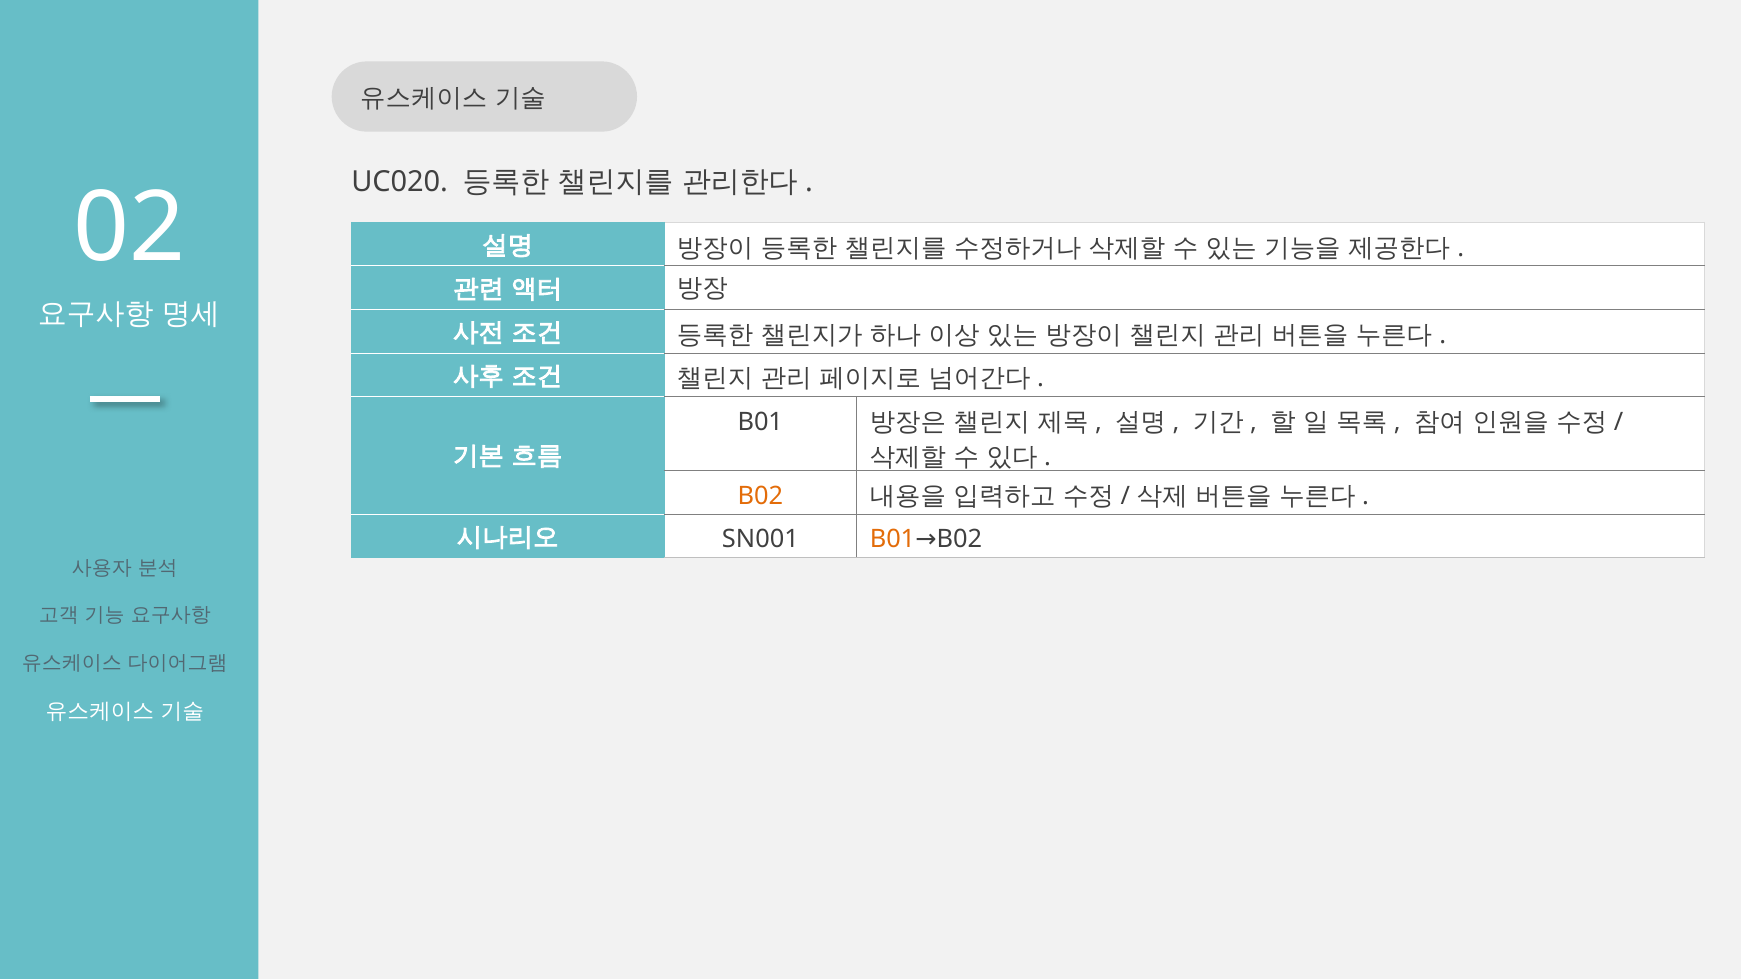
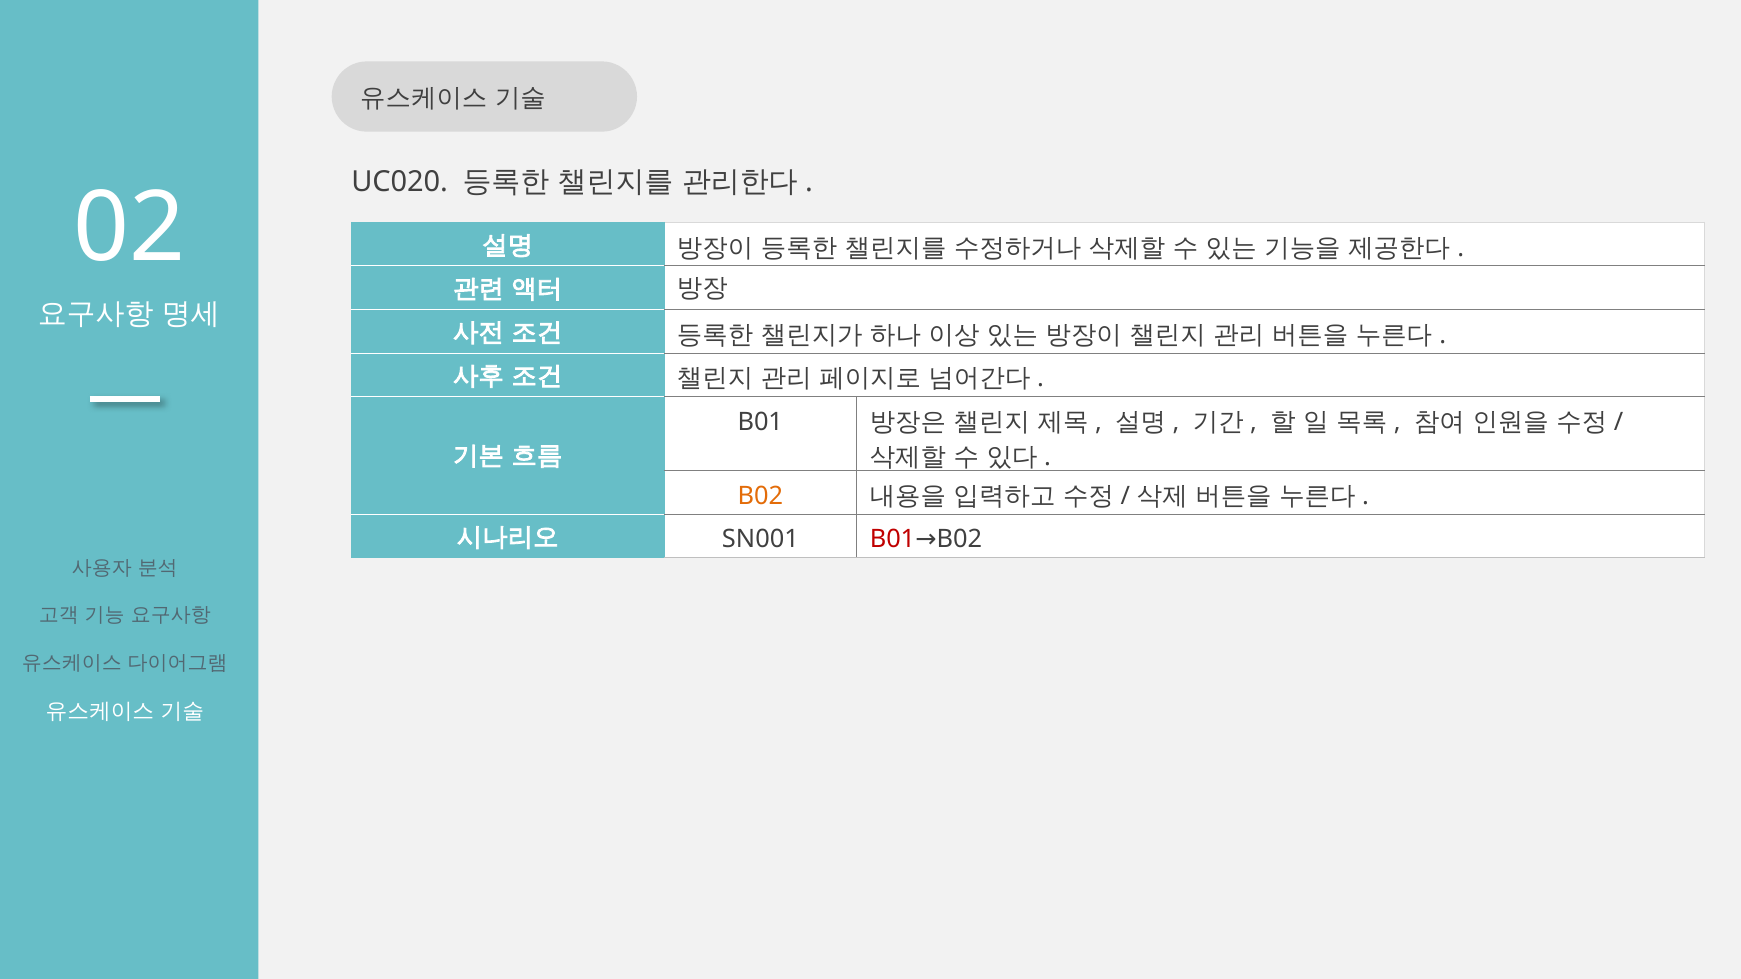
B01 colour: orange -> red (893, 540)
